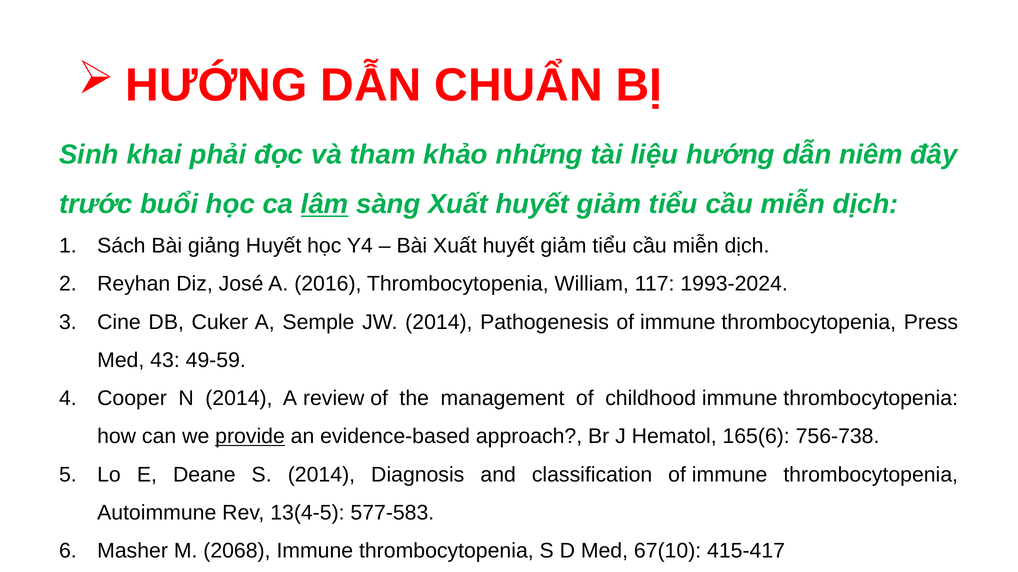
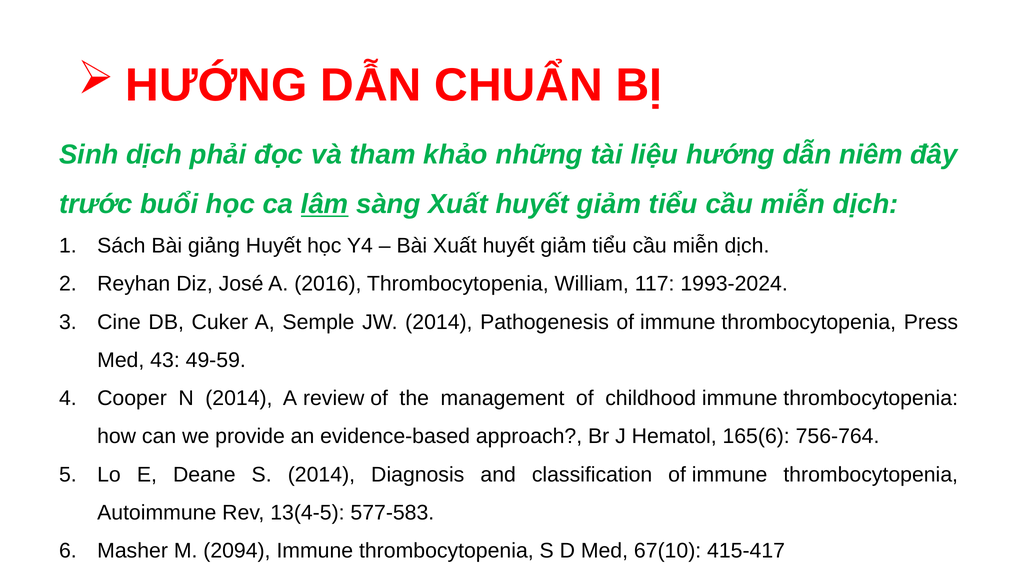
Sinh khai: khai -> dịch (154, 155)
provide underline: present -> none (250, 437)
756-738: 756-738 -> 756-764 (838, 437)
2068: 2068 -> 2094 (237, 551)
